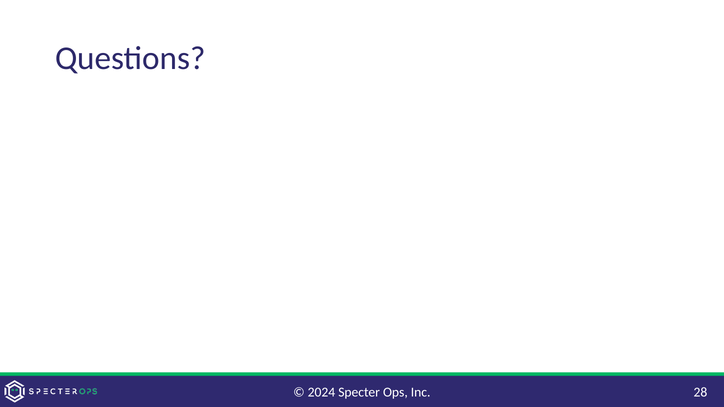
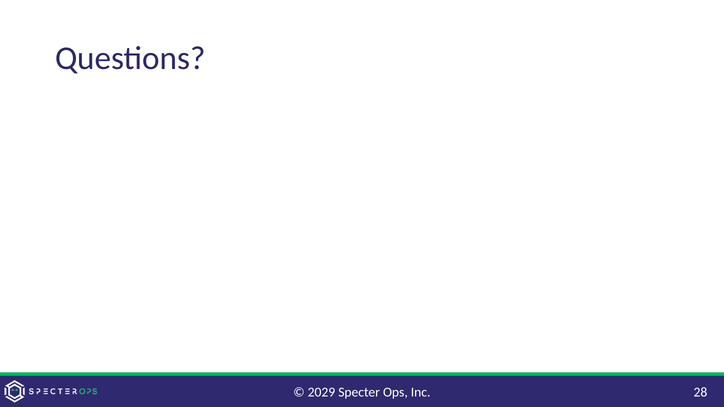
2024: 2024 -> 2029 (321, 392)
